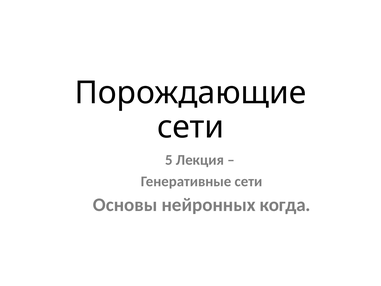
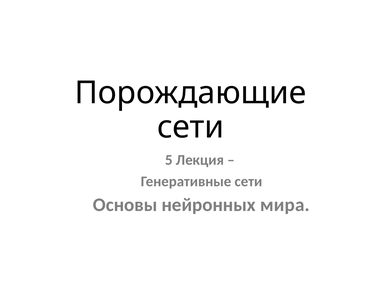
когда: когда -> мира (285, 205)
